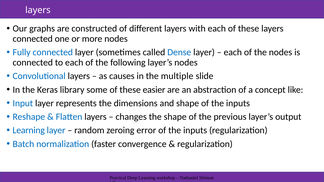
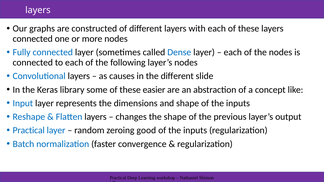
the multiple: multiple -> different (177, 76)
Learning: Learning -> Practical (29, 131)
error: error -> good (146, 131)
